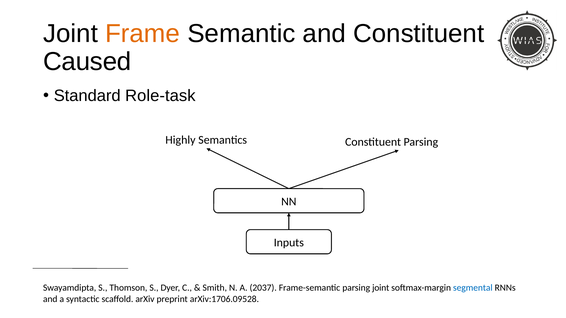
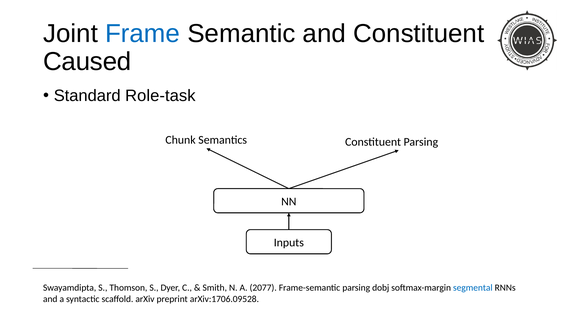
Frame colour: orange -> blue (143, 34)
Highly: Highly -> Chunk (181, 140)
2037: 2037 -> 2077 (263, 288)
parsing joint: joint -> dobj (381, 288)
